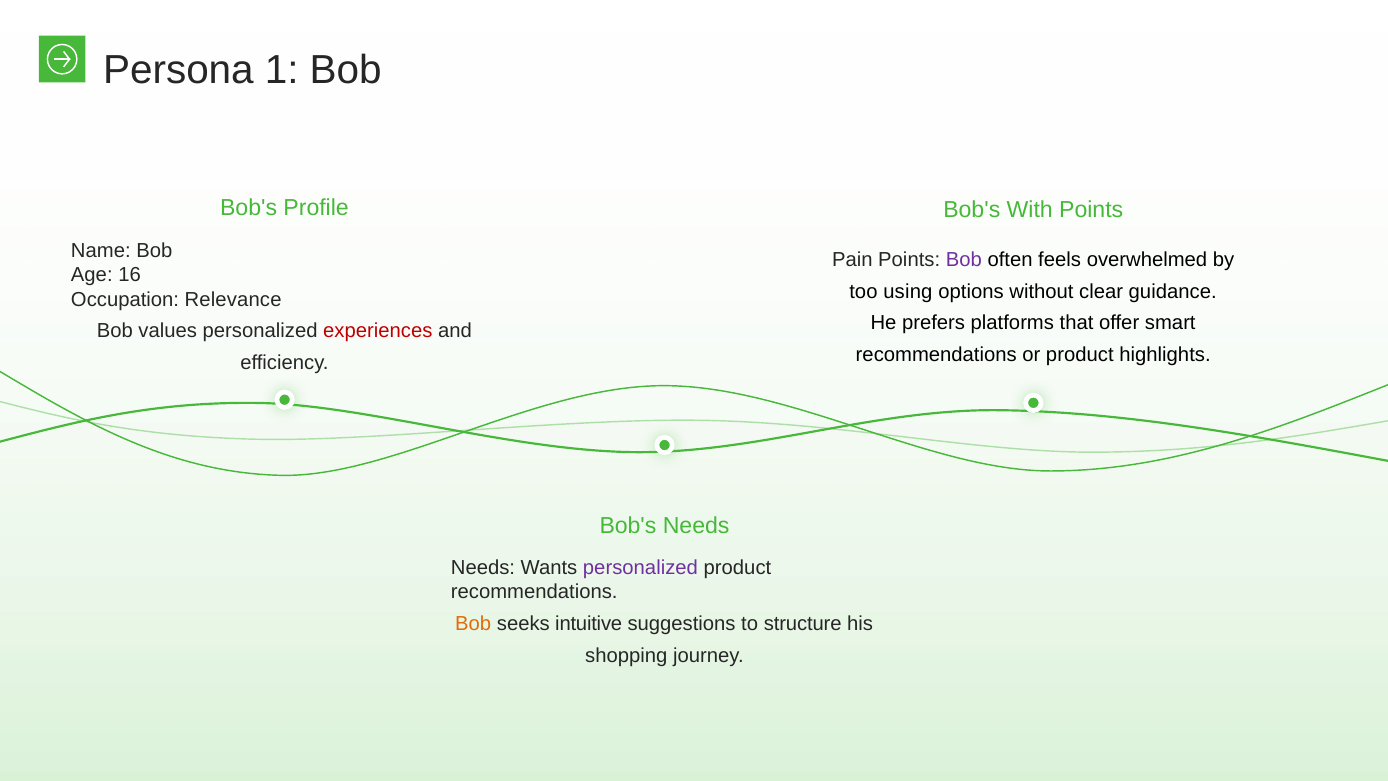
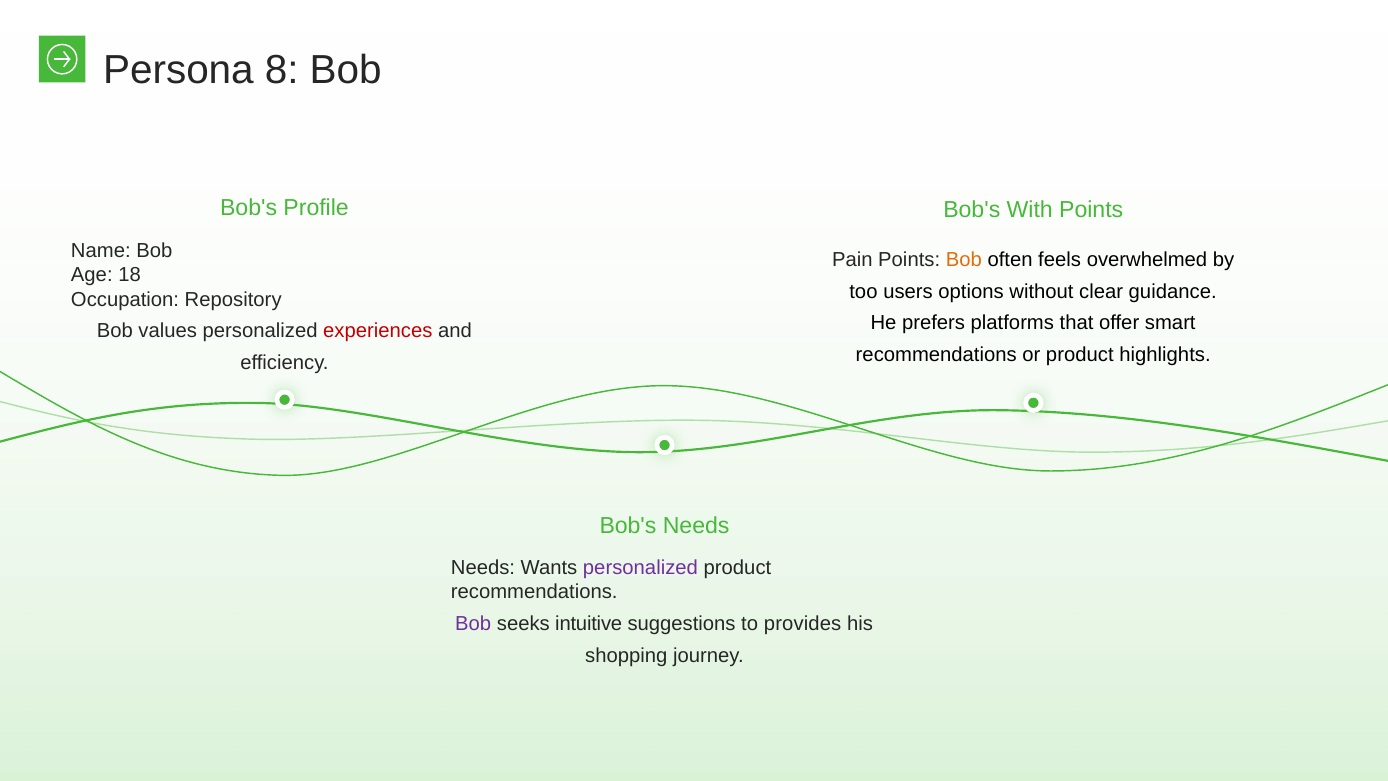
1: 1 -> 8 (282, 70)
Bob colour: purple -> orange (964, 260)
16: 16 -> 18 (130, 275)
using: using -> users (908, 292)
Relevance: Relevance -> Repository (233, 299)
Bob colour: orange -> purple (473, 624)
structure: structure -> provides (803, 624)
